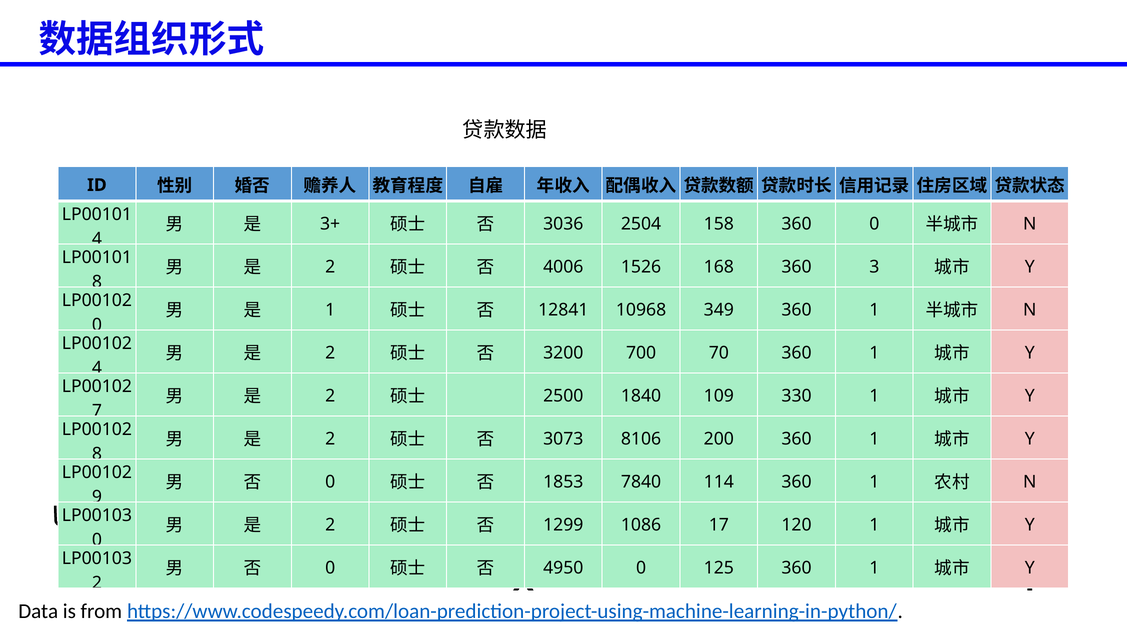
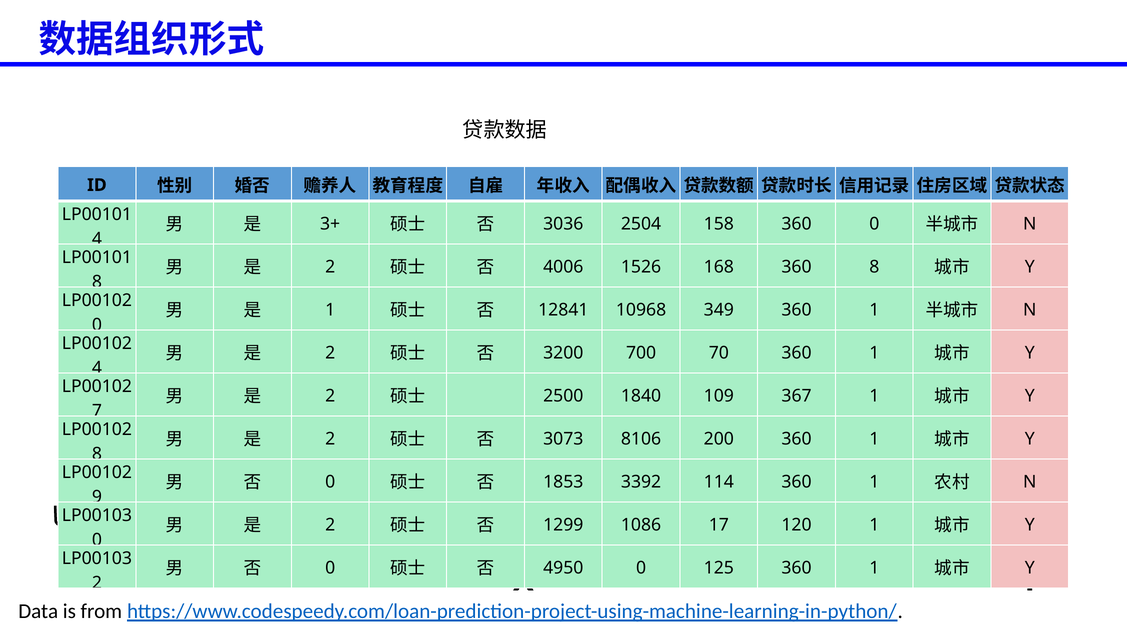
360 3: 3 -> 8 (874, 267)
330: 330 -> 367 (797, 396)
7840: 7840 -> 3392 (641, 482)
